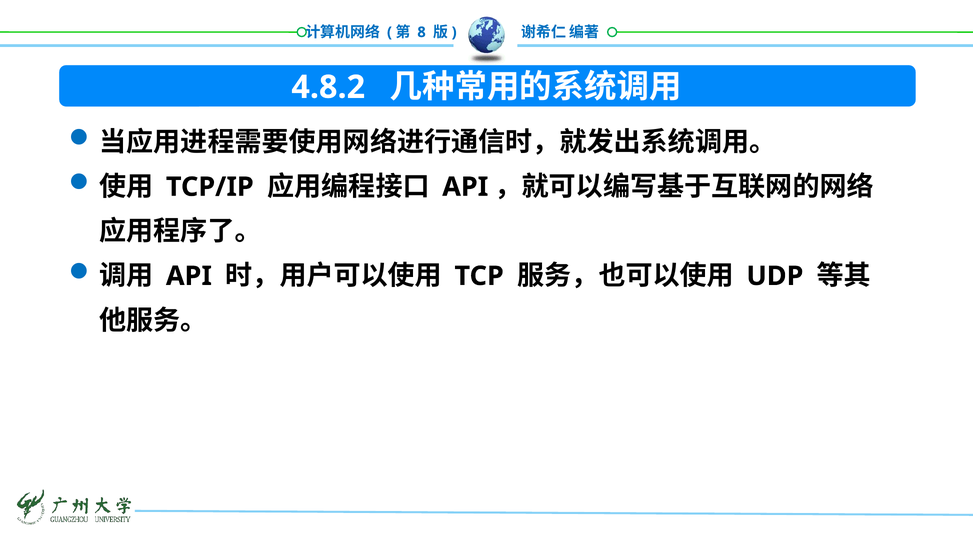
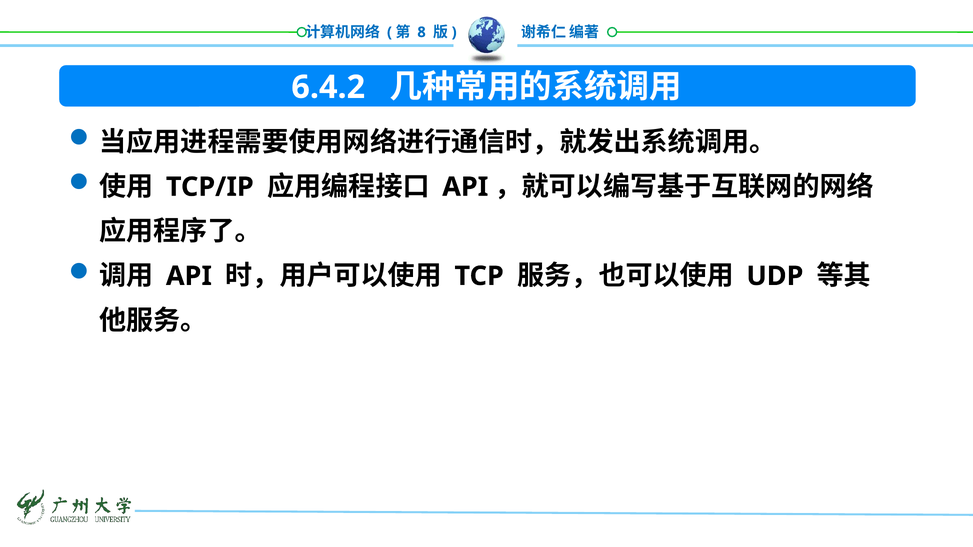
4.8.2: 4.8.2 -> 6.4.2 (328, 87)
